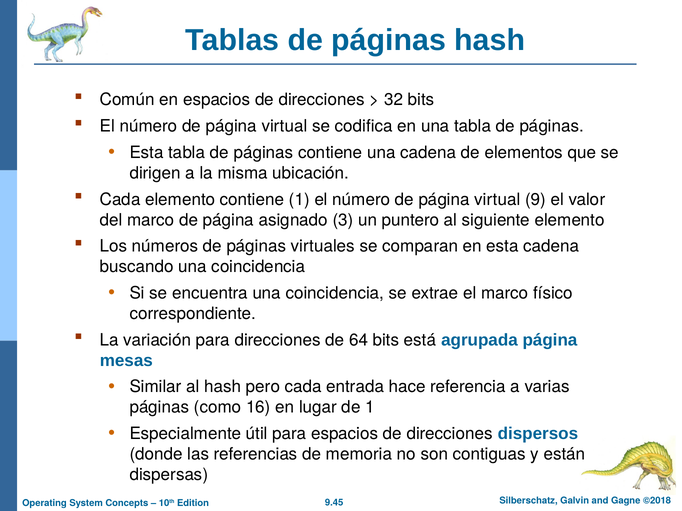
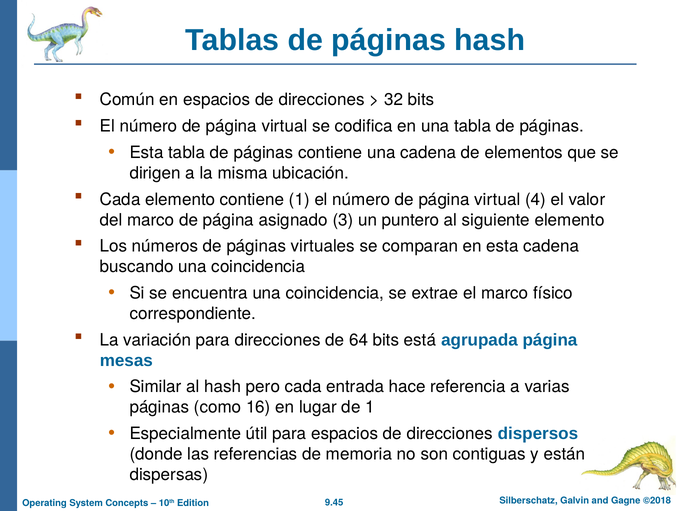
9: 9 -> 4 (535, 200)
